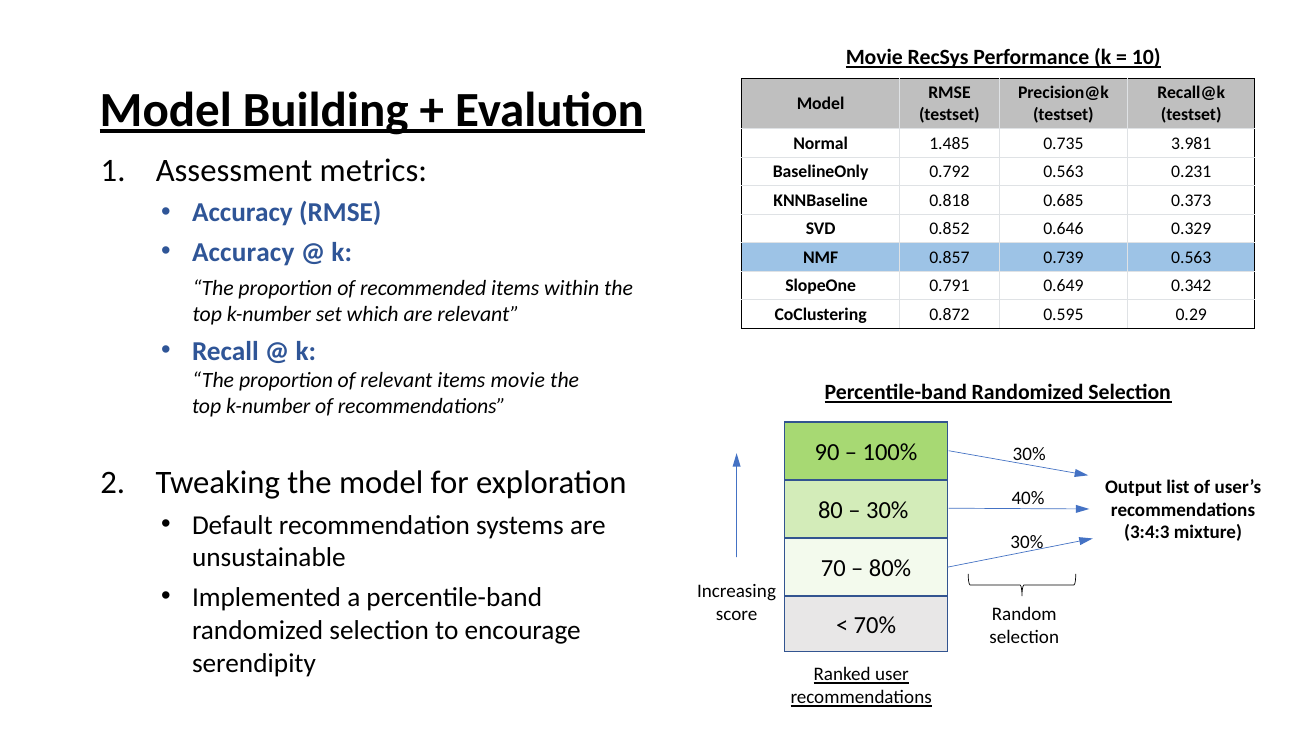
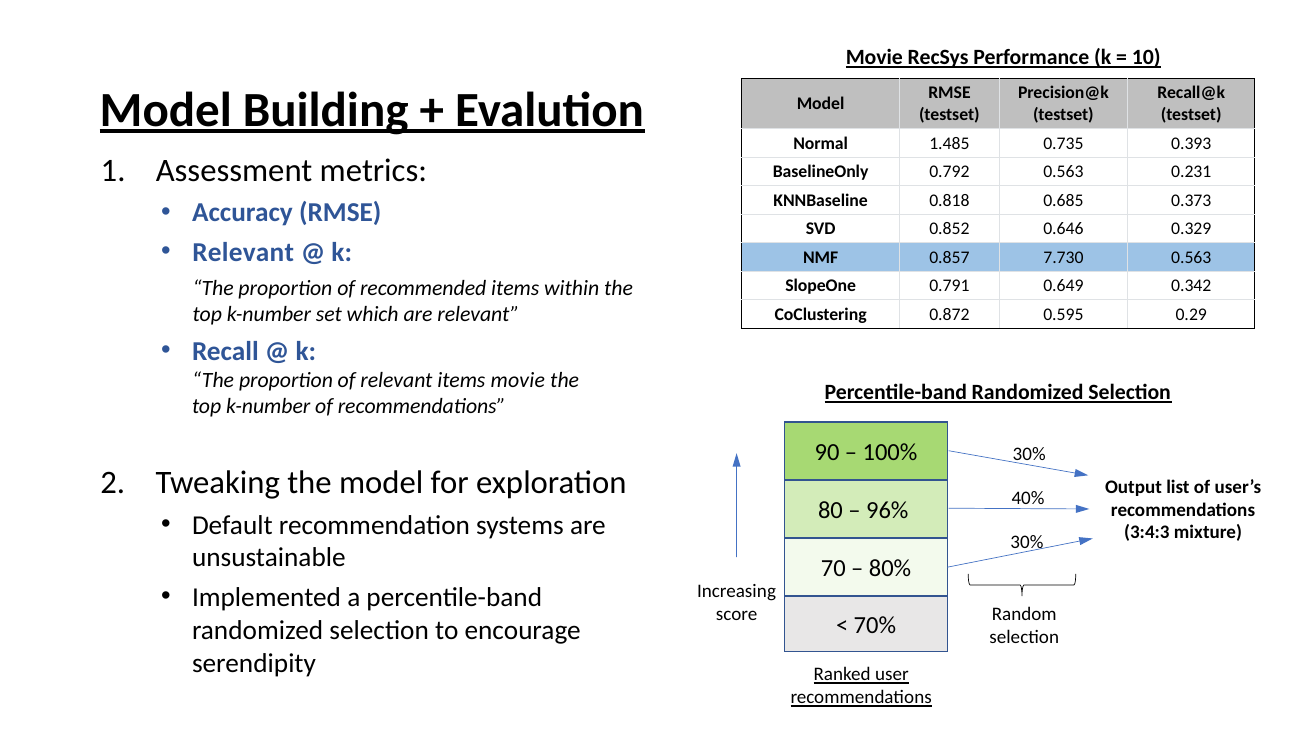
3.981: 3.981 -> 0.393 (1191, 143)
Accuracy: Accuracy -> Relevant (243, 252)
0.739: 0.739 -> 7.730 (1063, 257)
30%: 30% -> 96% (887, 511)
